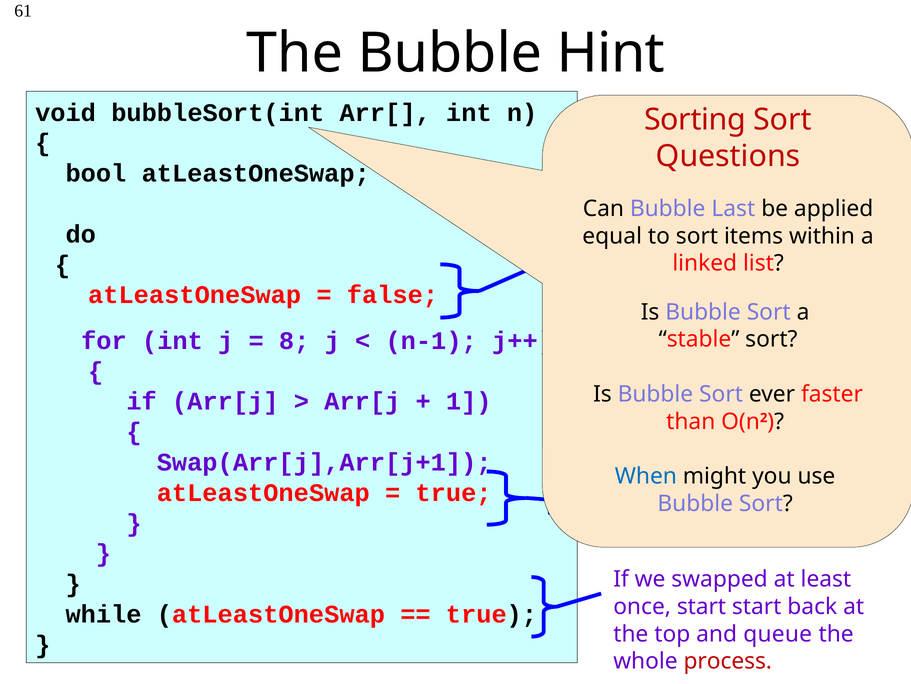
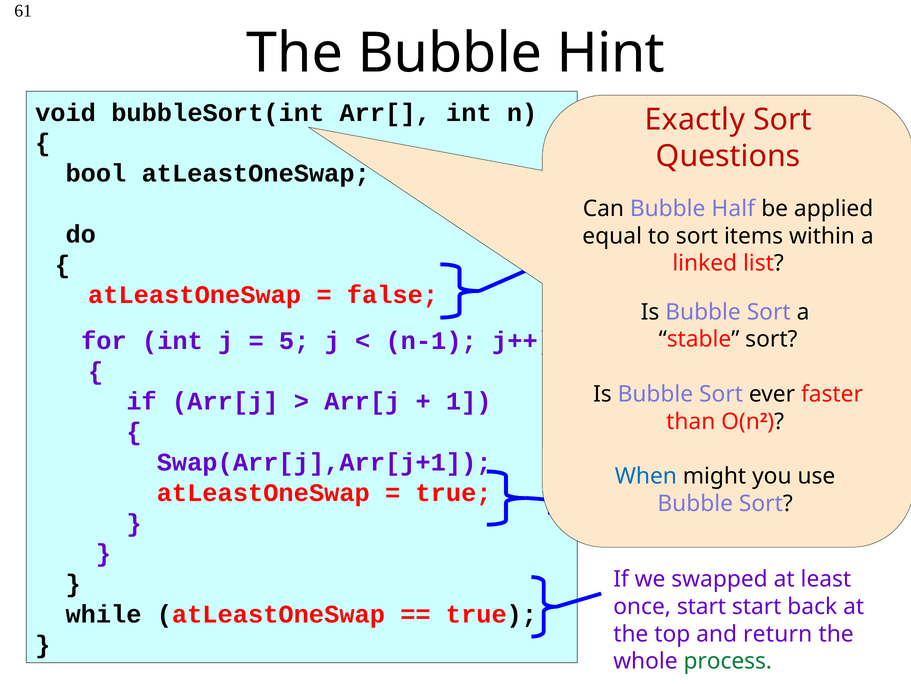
Sorting: Sorting -> Exactly (695, 119)
Last: Last -> Half (733, 209)
8: 8 -> 5 (294, 340)
queue: queue -> return (778, 633)
process colour: red -> green (728, 661)
